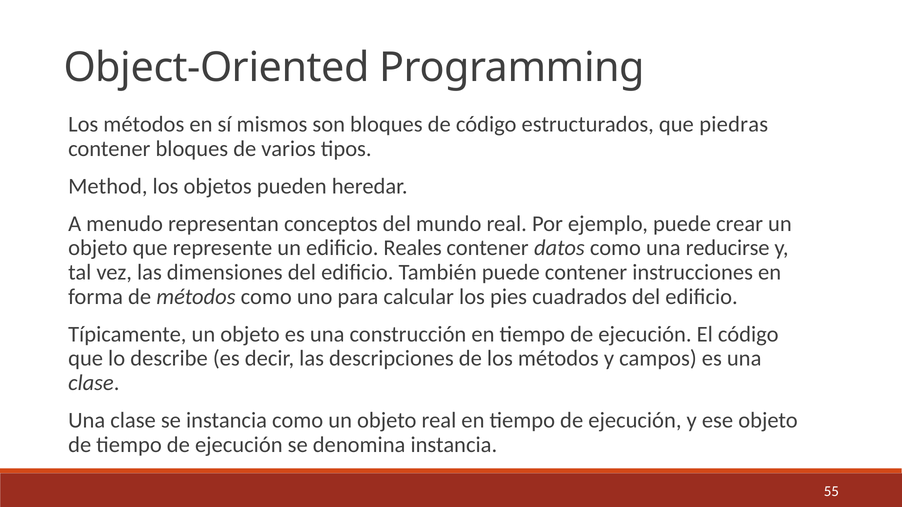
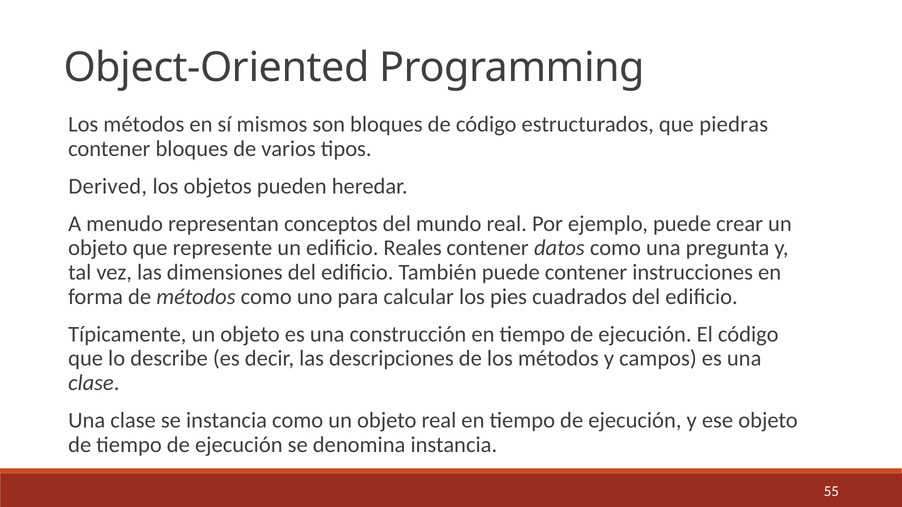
Method: Method -> Derived (108, 186)
reducirse: reducirse -> pregunta (727, 248)
